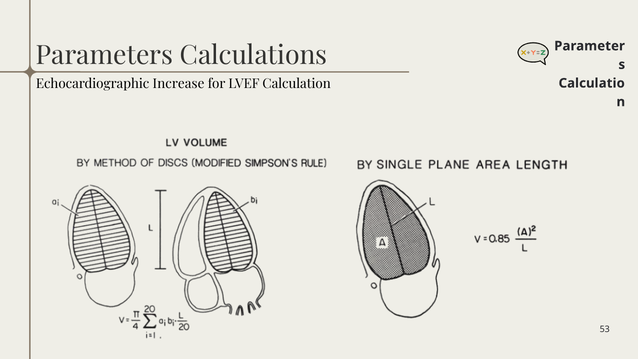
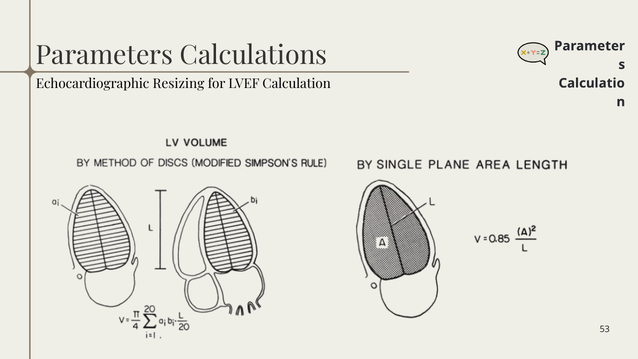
Increase: Increase -> Resizing (179, 84)
